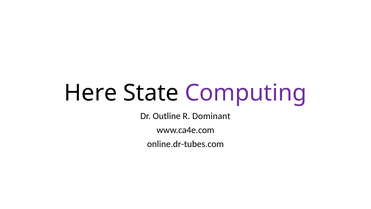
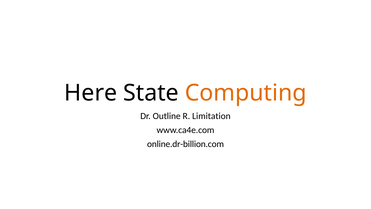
Computing colour: purple -> orange (246, 93)
Dominant: Dominant -> Limitation (211, 116)
online.dr-tubes.com: online.dr-tubes.com -> online.dr-billion.com (186, 144)
